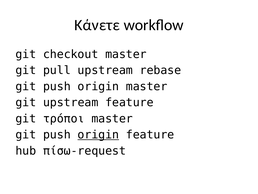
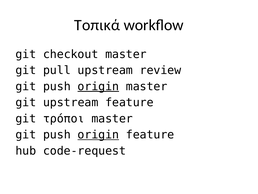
Κάνετε: Κάνετε -> Τοπικά (97, 25)
rebase: rebase -> review (160, 70)
origin underline: none -> present (98, 86)
πίσω-request: πίσω-request -> code-request (85, 150)
